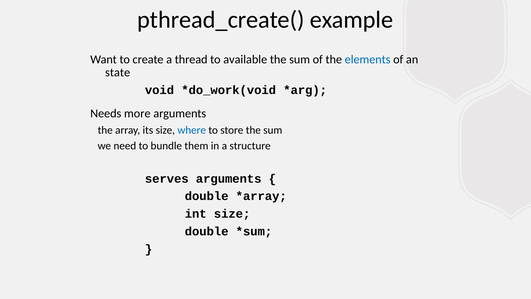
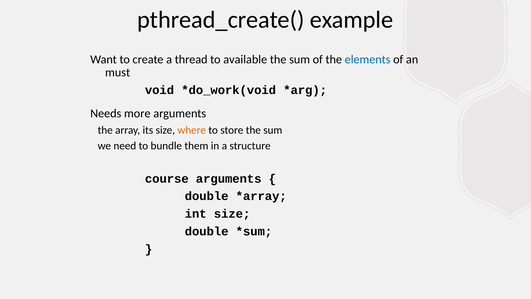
state: state -> must (118, 72)
where colour: blue -> orange (192, 130)
serves: serves -> course (167, 179)
